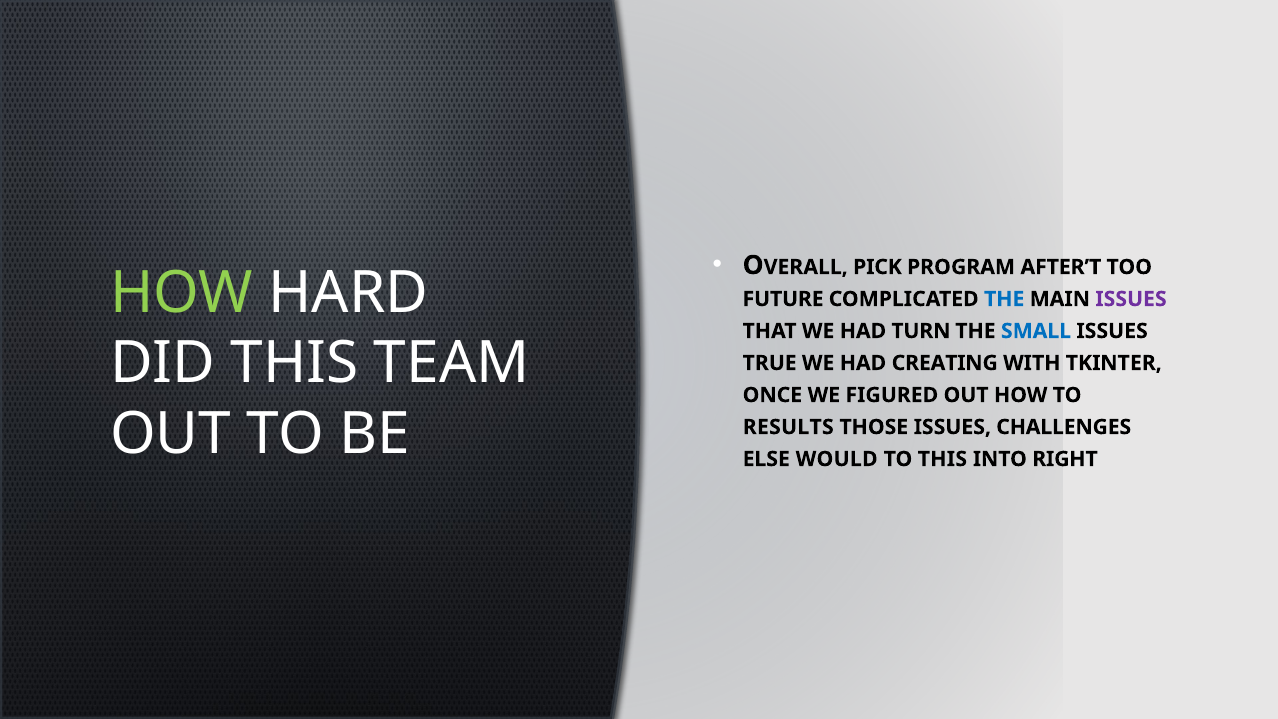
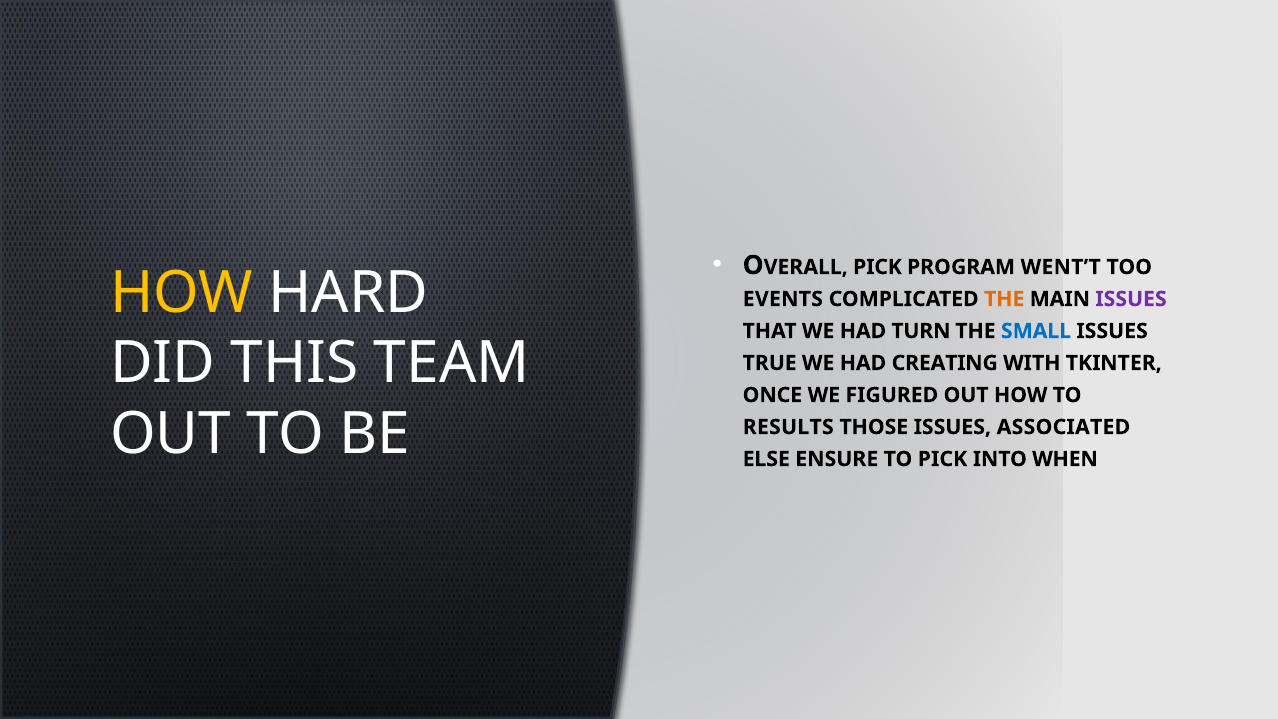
AFTER’T: AFTER’T -> WENT’T (1061, 267)
HOW colour: light green -> yellow (182, 293)
FUTURE: FUTURE -> EVENTS (783, 299)
THE colour: blue -> orange (1004, 299)
CHALLENGES: CHALLENGES -> ASSOCIATED (1063, 427)
WOULD: WOULD -> ENSURE (837, 459)
TO THIS: THIS -> PICK (942, 459)
RIGHT: RIGHT -> WHEN (1065, 459)
